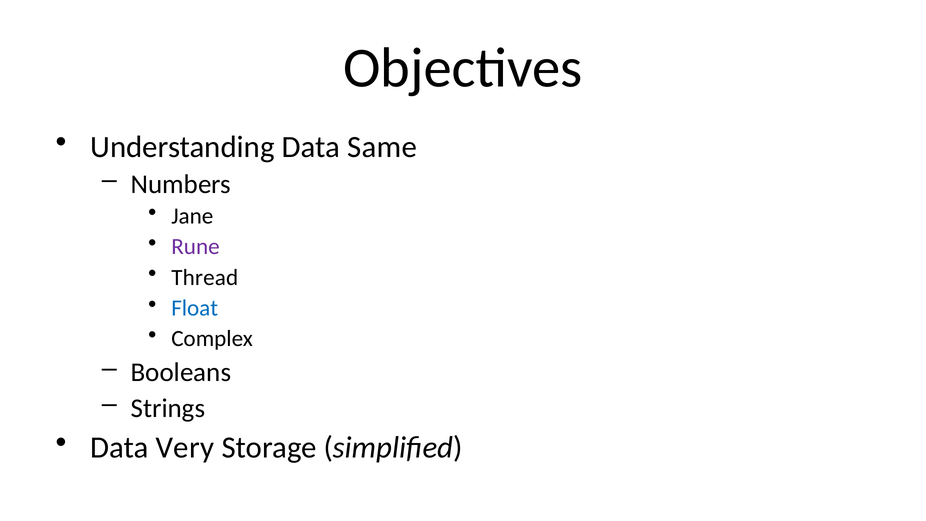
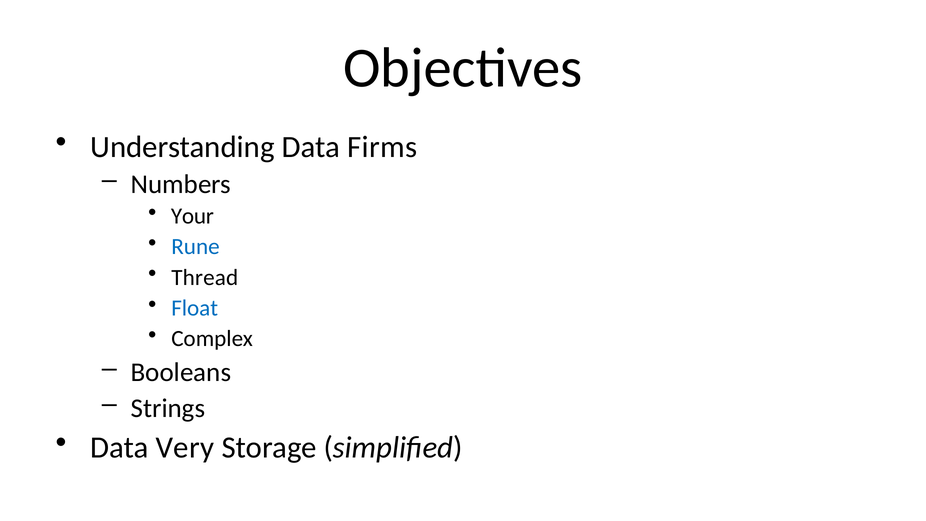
Same: Same -> Firms (382, 147)
Jane: Jane -> Your (192, 216)
Rune colour: purple -> blue (195, 247)
